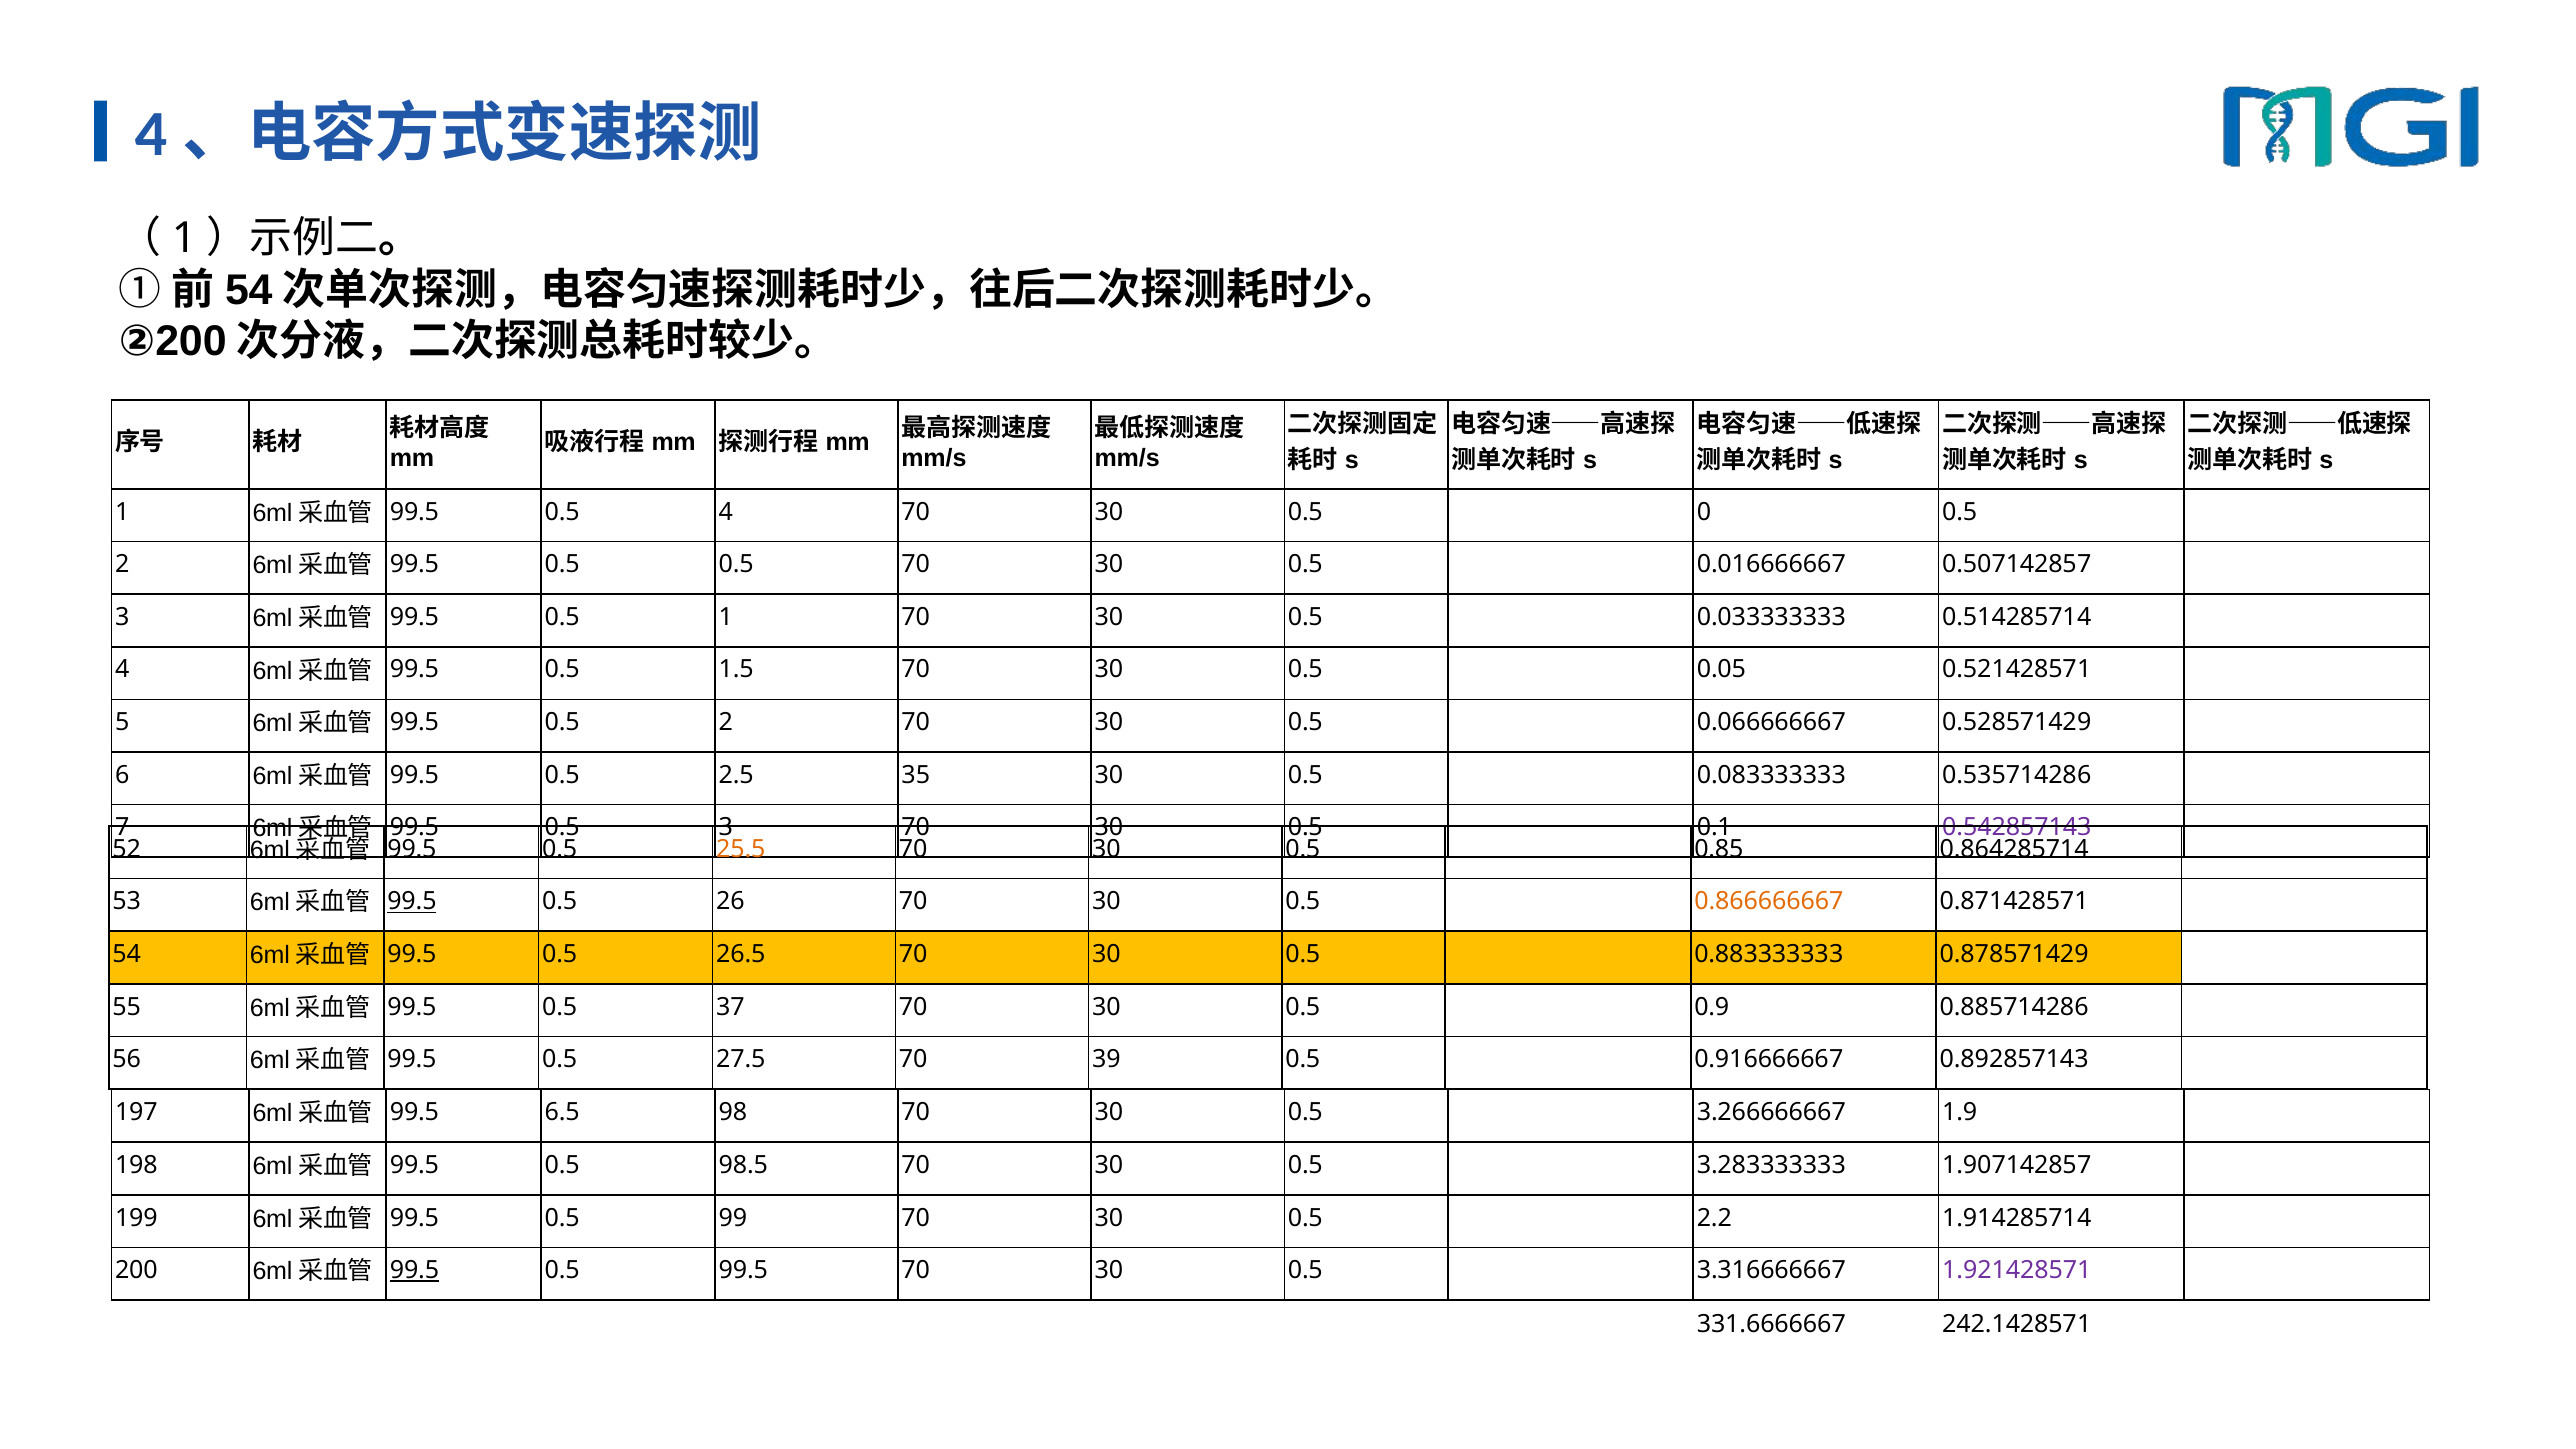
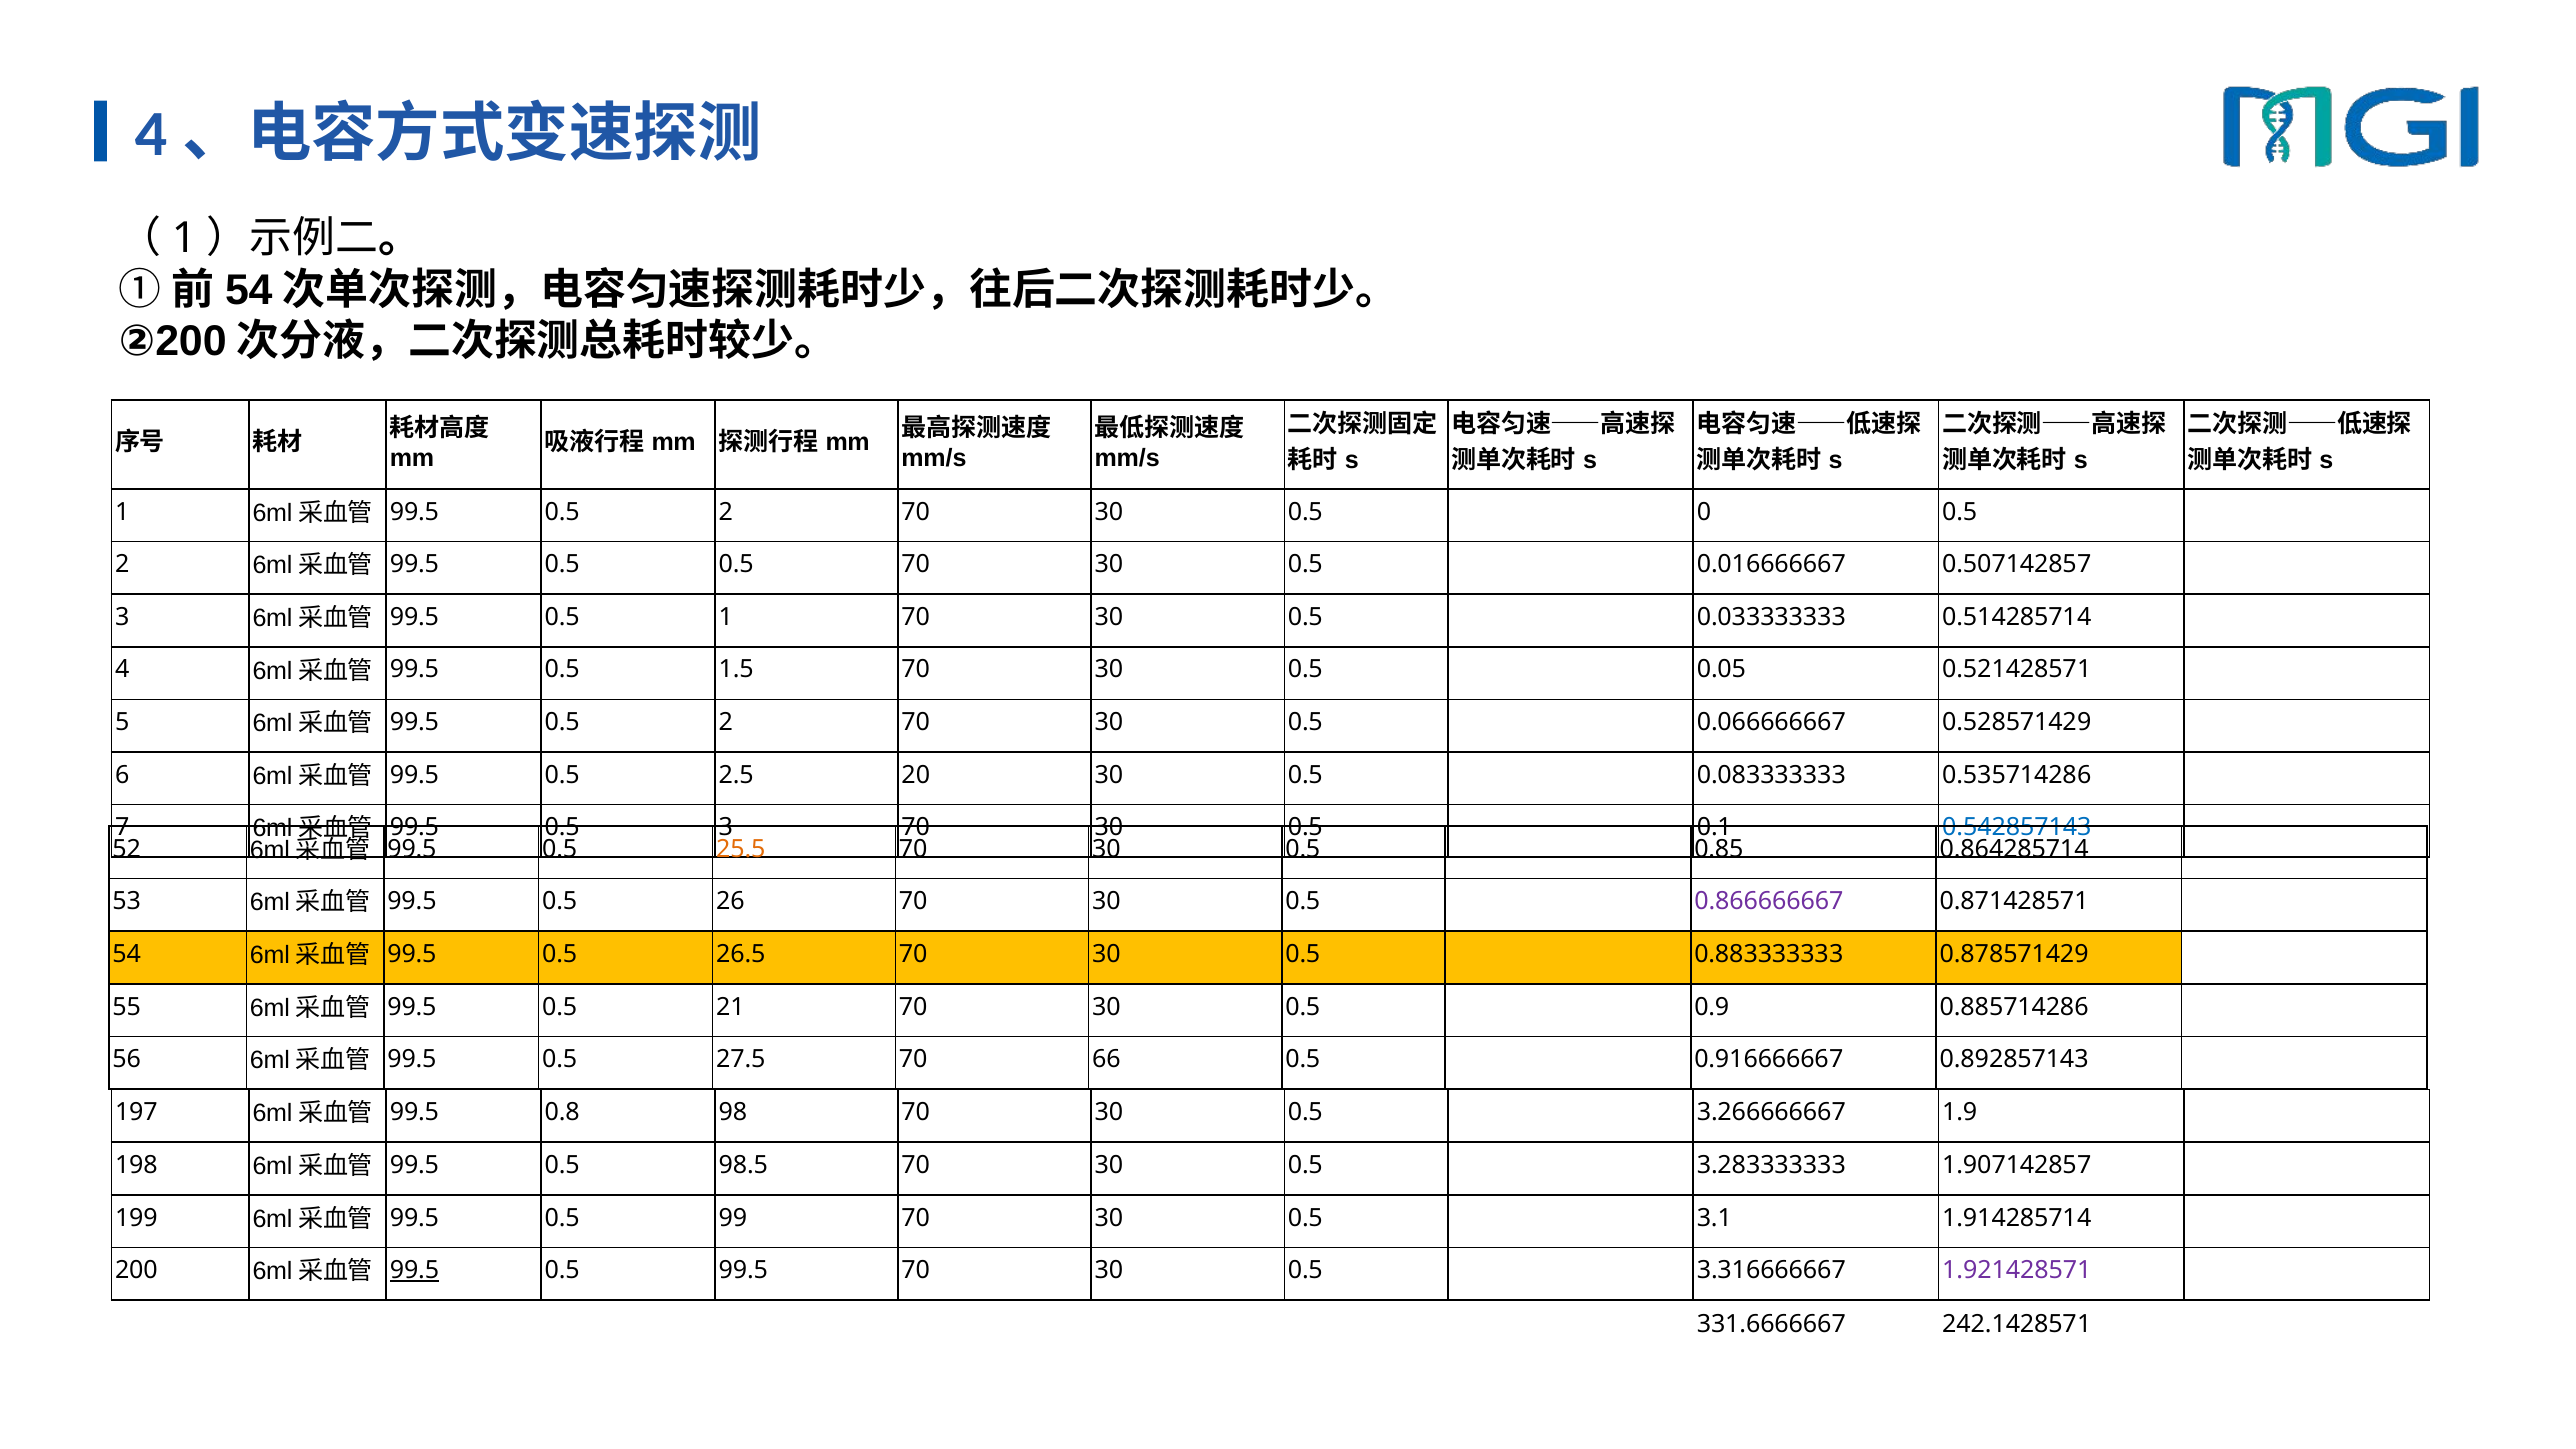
4: 4 -> 2 (726, 512)
35: 35 -> 20 (916, 775)
0.542857143 colour: purple -> blue (2017, 828)
99.5 underline: present -> none (412, 902)
0.866666667 colour: orange -> purple (1769, 902)
37: 37 -> 21 (731, 1007)
39: 39 -> 66 (1106, 1059)
6.5: 6.5 -> 0.8 (562, 1113)
2.2: 2.2 -> 3.1 (1714, 1218)
